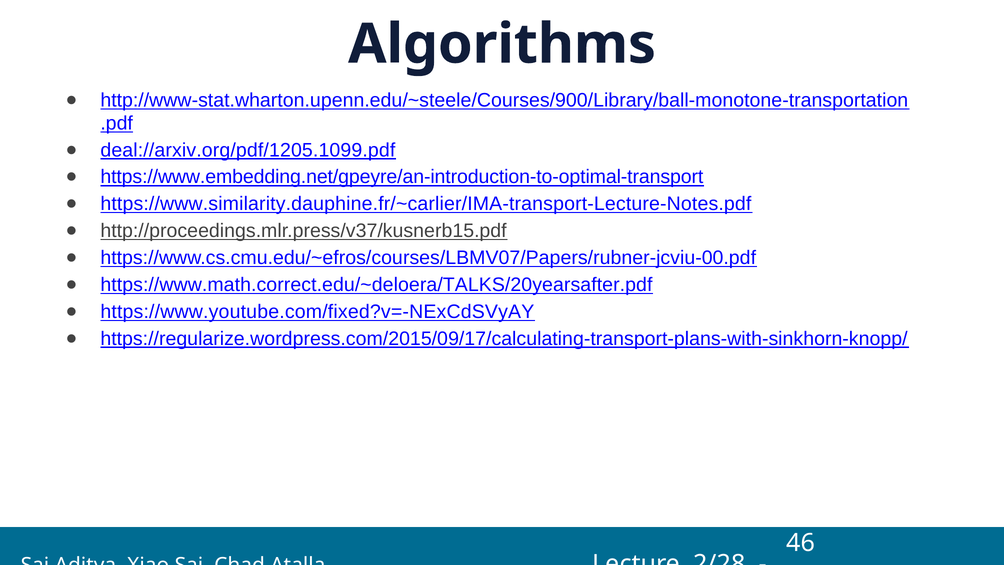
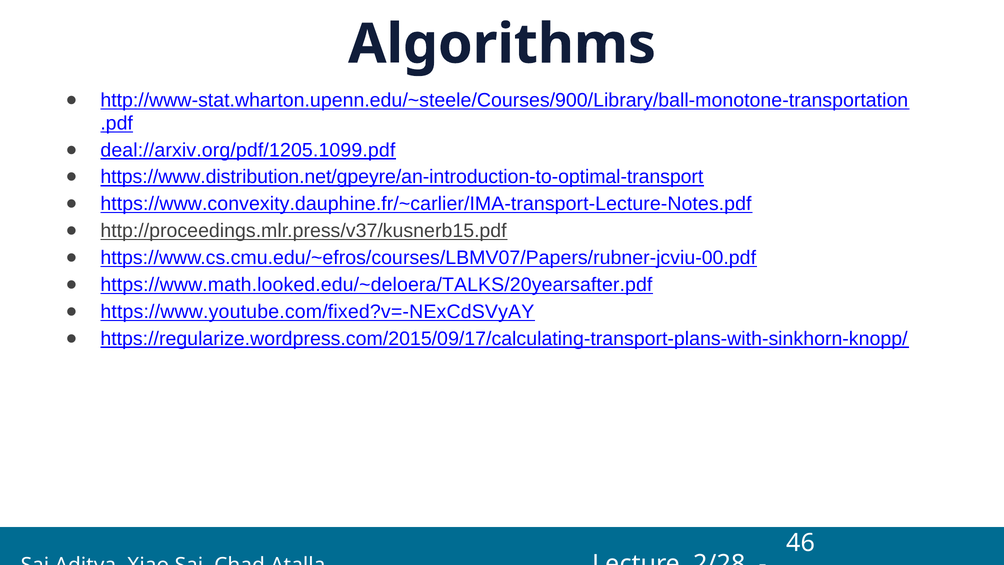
https://www.embedding.net/gpeyre/an-introduction-to-optimal-transport: https://www.embedding.net/gpeyre/an-introduction-to-optimal-transport -> https://www.distribution.net/gpeyre/an-introduction-to-optimal-transport (402, 177)
https://www.similarity.dauphine.fr/~carlier/IMA-transport-Lecture-Notes.pdf: https://www.similarity.dauphine.fr/~carlier/IMA-transport-Lecture-Notes.pdf -> https://www.convexity.dauphine.fr/~carlier/IMA-transport-Lecture-Notes.pdf (426, 204)
https://www.math.correct.edu/~deloera/TALKS/20yearsafter.pdf: https://www.math.correct.edu/~deloera/TALKS/20yearsafter.pdf -> https://www.math.looked.edu/~deloera/TALKS/20yearsafter.pdf (376, 285)
